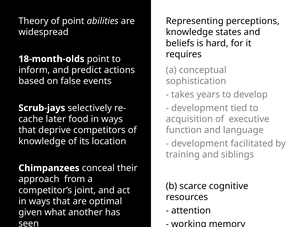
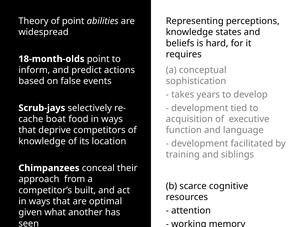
later: later -> boat (56, 119)
joint: joint -> built (85, 190)
